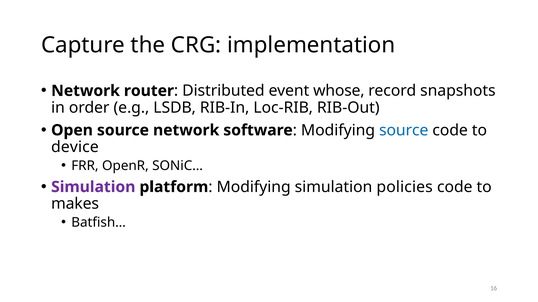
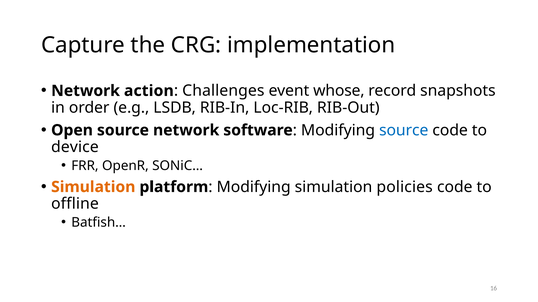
router: router -> action (149, 91)
Distributed: Distributed -> Challenges (223, 91)
Simulation colour: purple -> orange (93, 187)
makes: makes -> offline (75, 204)
